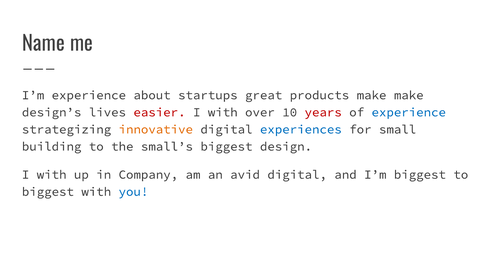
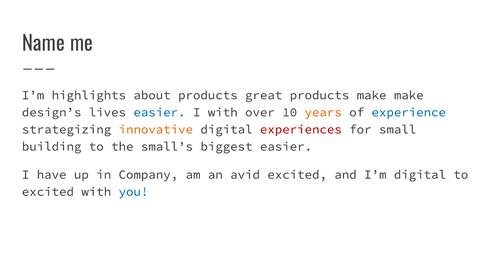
I’m experience: experience -> highlights (89, 95)
about startups: startups -> products (208, 95)
easier colour: red -> blue (160, 112)
years colour: red -> orange (323, 112)
experiences colour: blue -> red (301, 129)
biggest design: design -> easier (286, 146)
with: with -> have (52, 175)
avid digital: digital -> excited (297, 175)
I’m biggest: biggest -> digital (420, 175)
biggest: biggest -> excited (48, 192)
